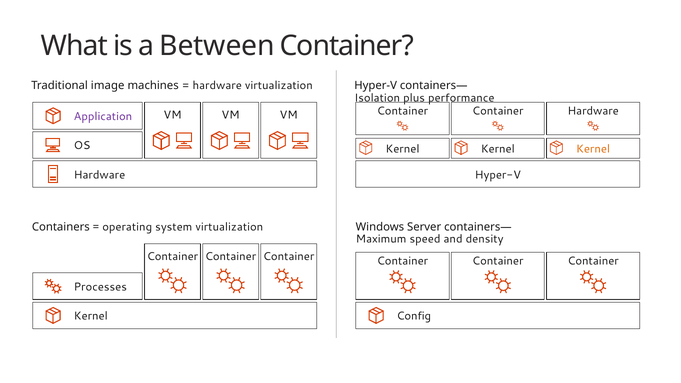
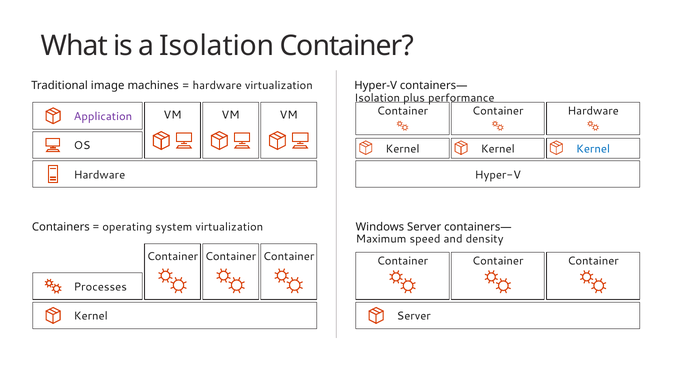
a Between: Between -> Isolation (217, 46)
Kernel colour: orange -> blue (593, 149)
Config: Config -> Server (414, 316)
